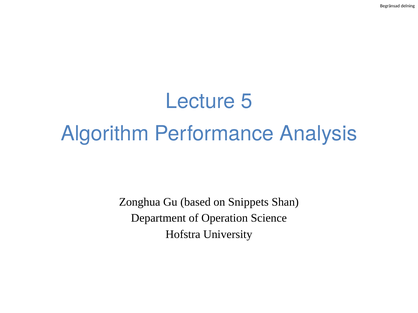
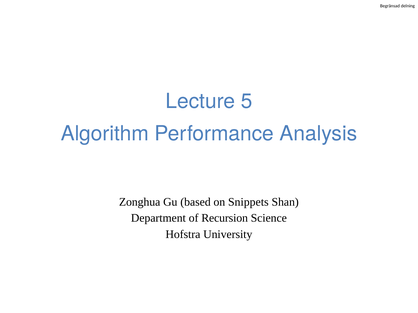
Operation: Operation -> Recursion (225, 219)
